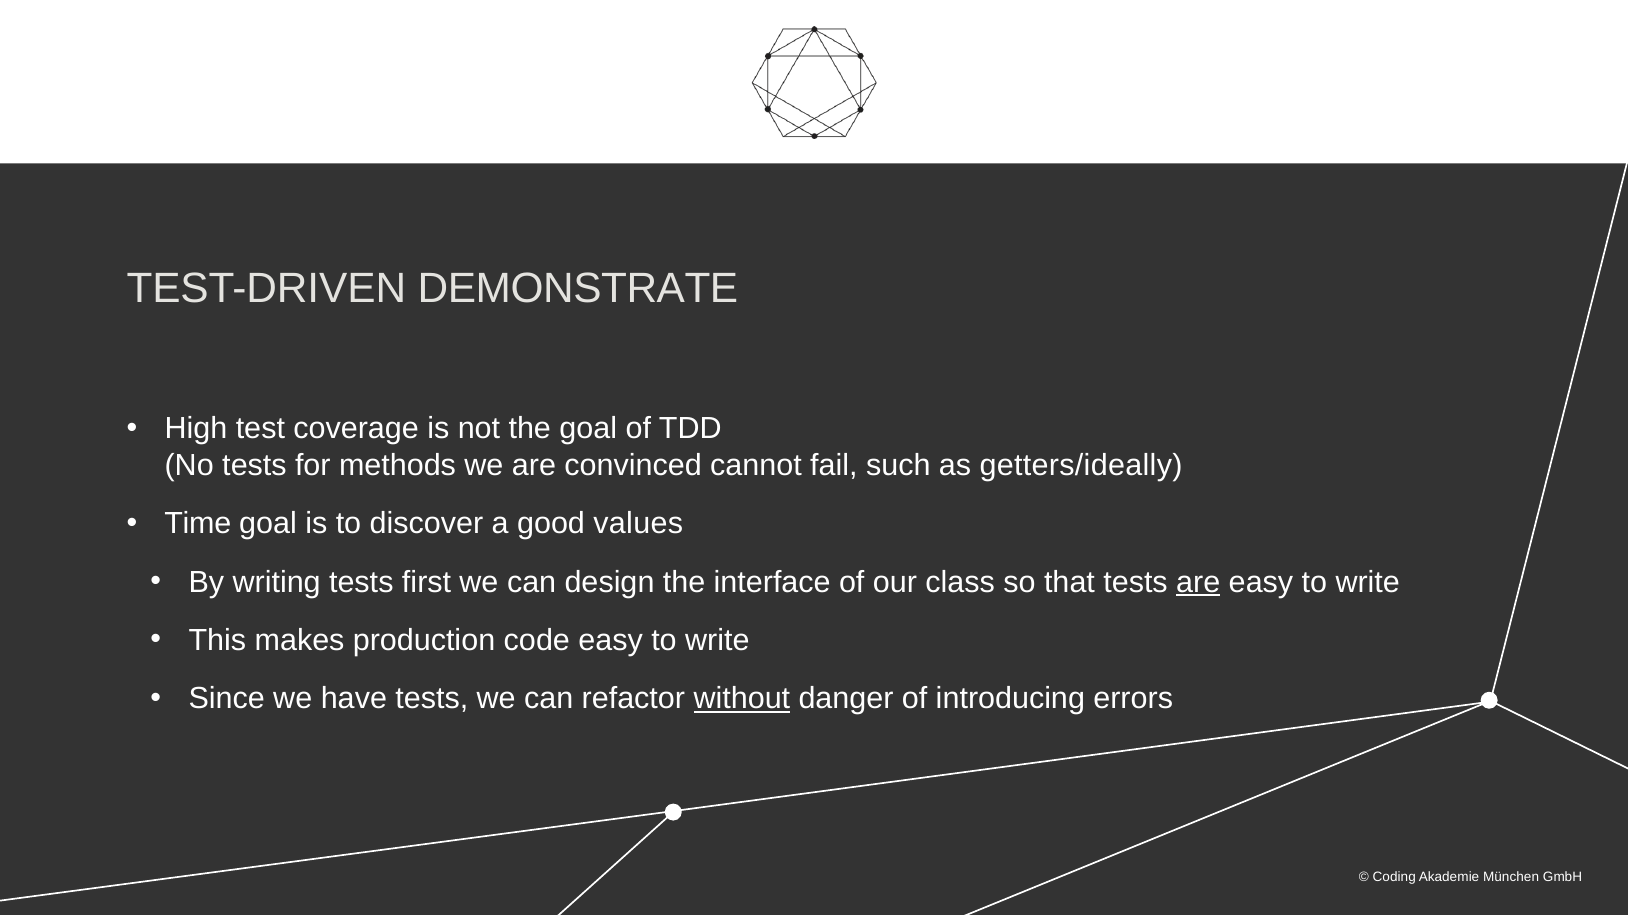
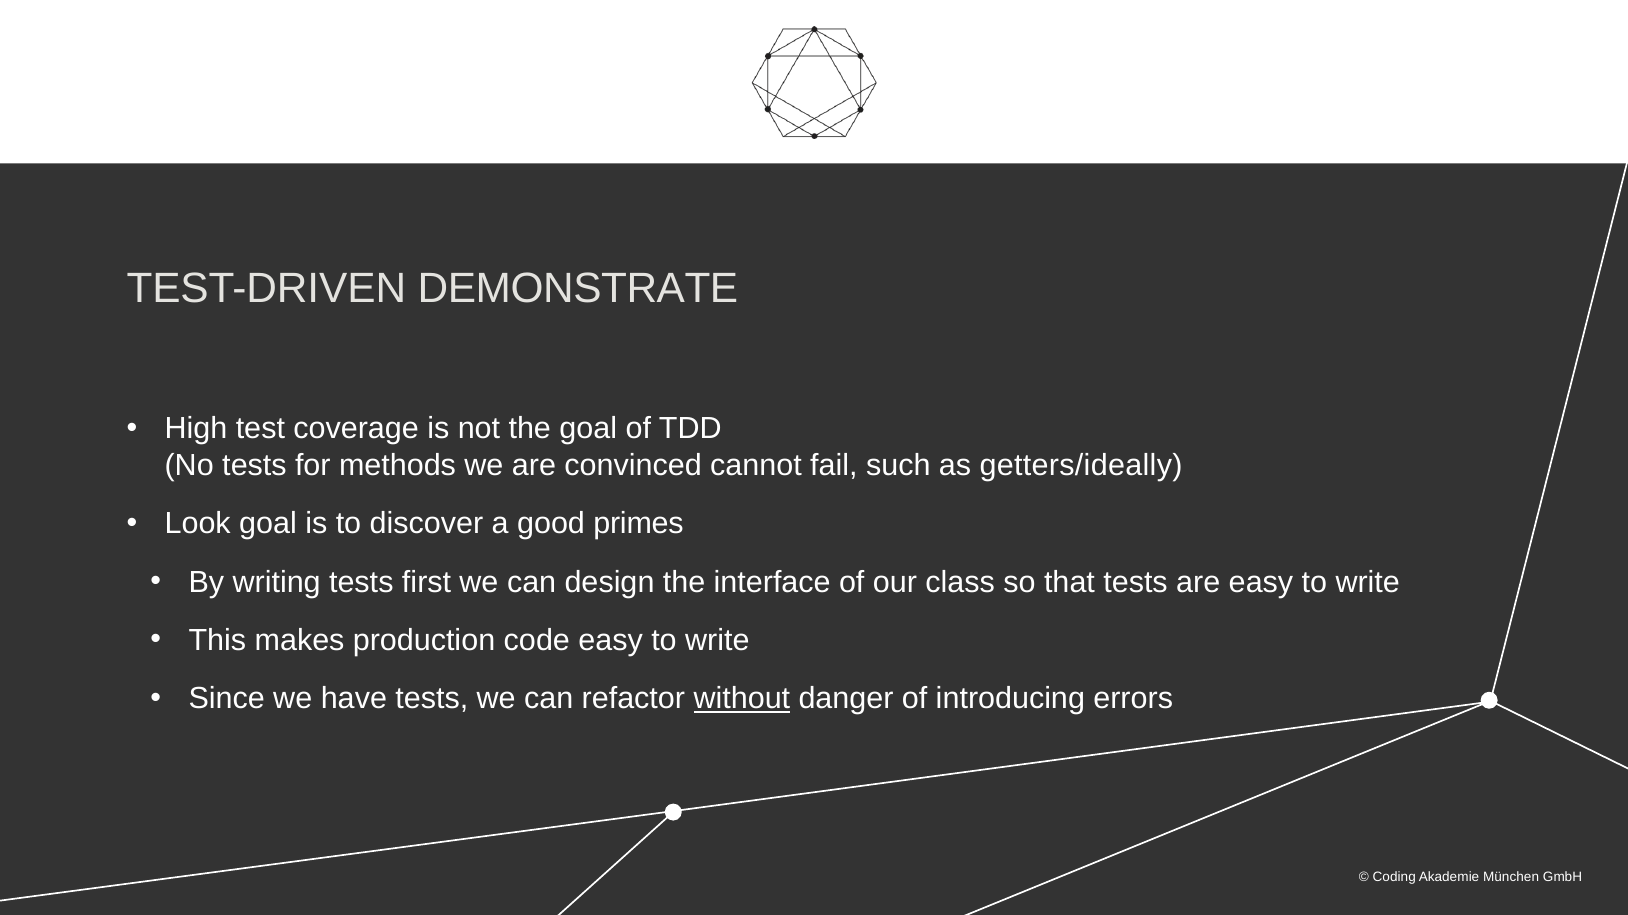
Time: Time -> Look (198, 524)
values: values -> primes (639, 524)
are underline: present -> none (1198, 582)
